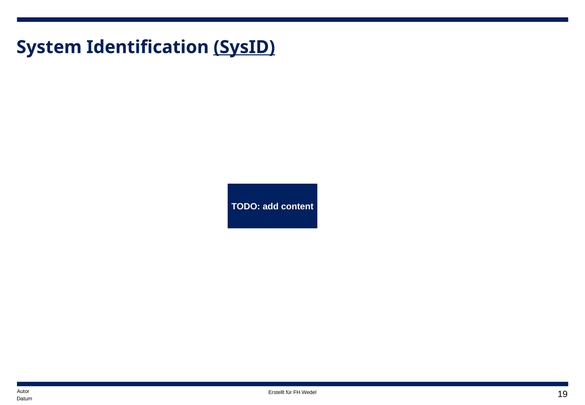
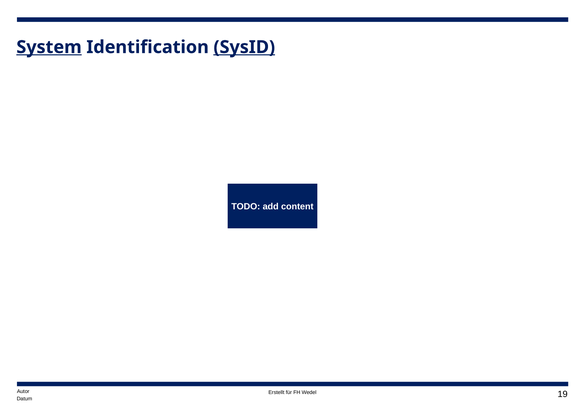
System underline: none -> present (49, 47)
